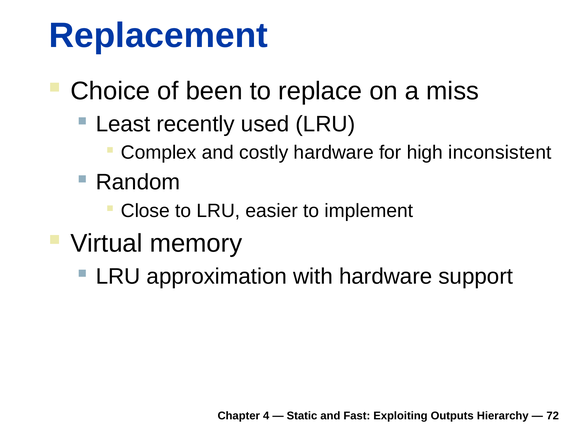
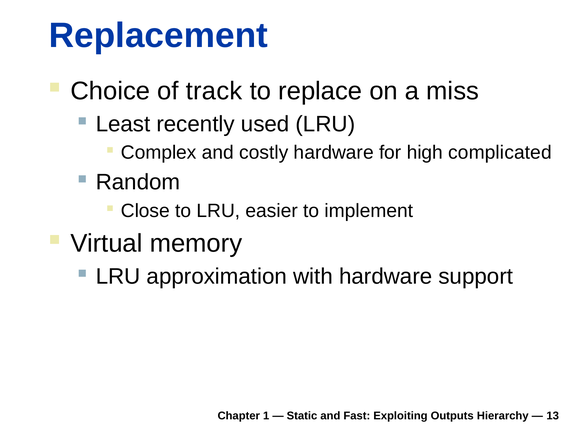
been: been -> track (214, 91)
inconsistent: inconsistent -> complicated (500, 153)
4: 4 -> 1 (266, 416)
72: 72 -> 13 (553, 416)
